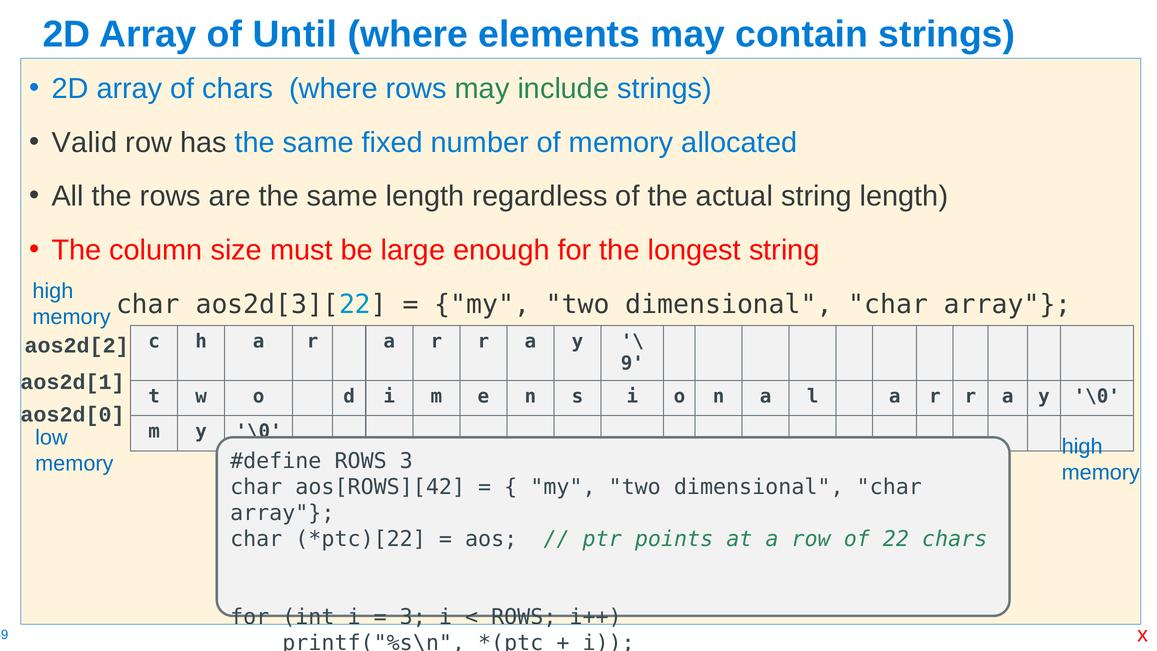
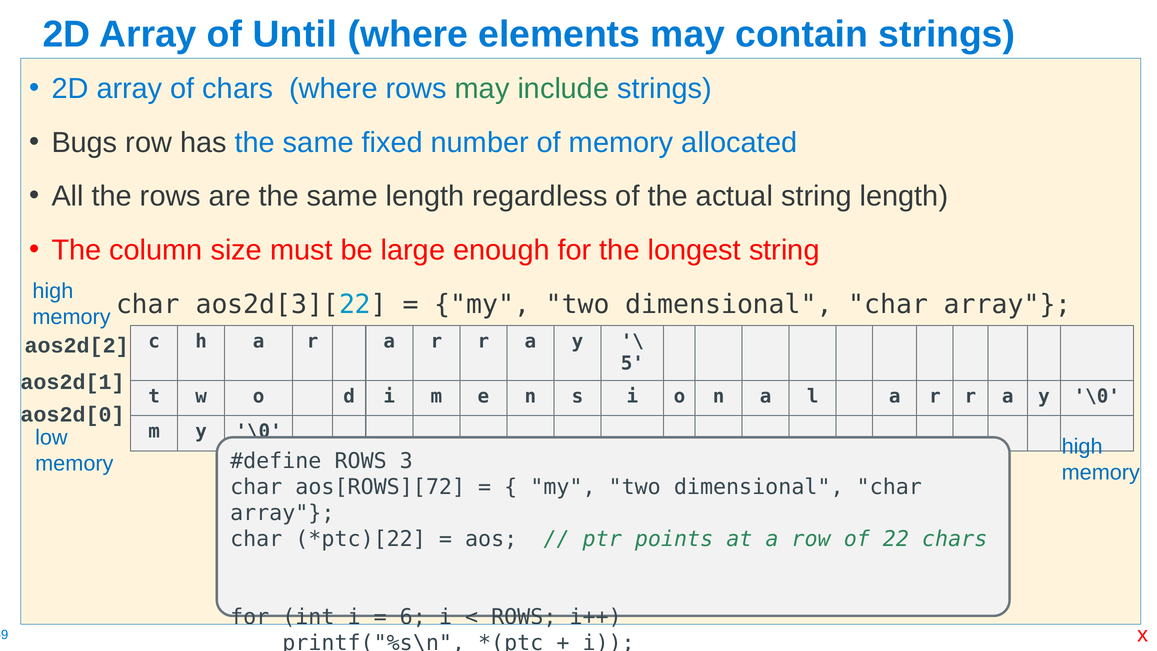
Valid: Valid -> Bugs (85, 143)
9: 9 -> 5 (632, 363)
aos[ROWS][42: aos[ROWS][42 -> aos[ROWS][72 (380, 487)
3: 3 -> 6 (413, 617)
